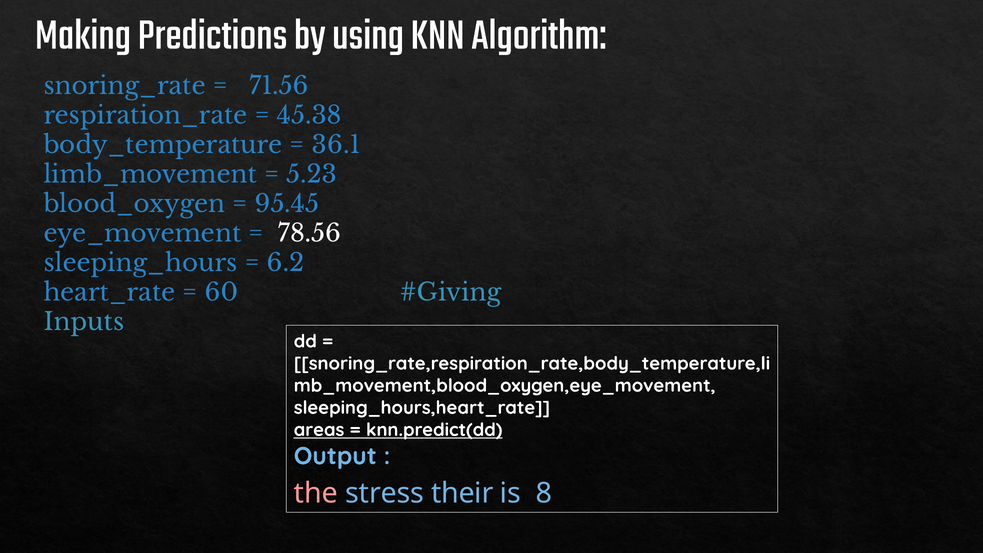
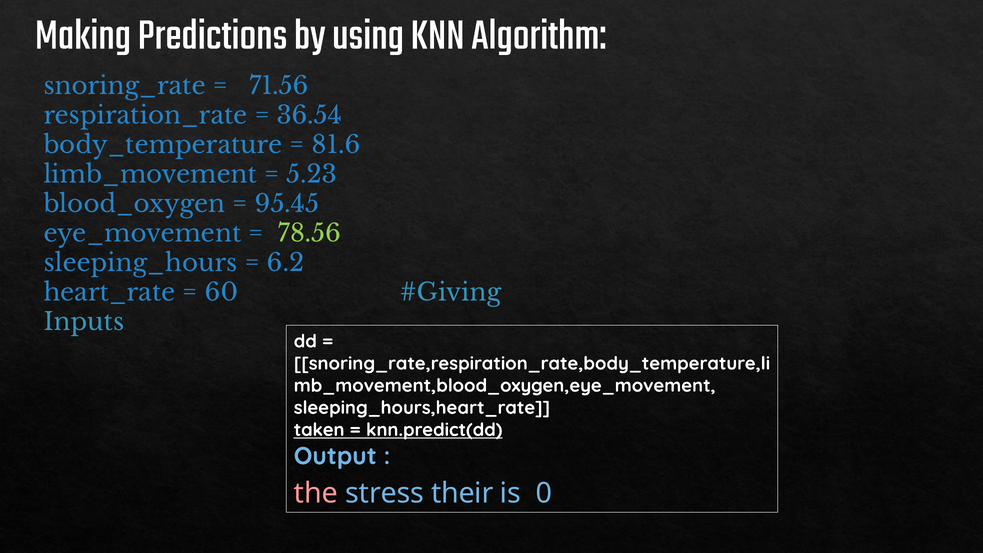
45.38: 45.38 -> 36.54 (309, 115)
36.1: 36.1 -> 81.6 (336, 145)
78.56 colour: white -> light green (309, 233)
areas: areas -> taken (319, 430)
8: 8 -> 0 (544, 493)
